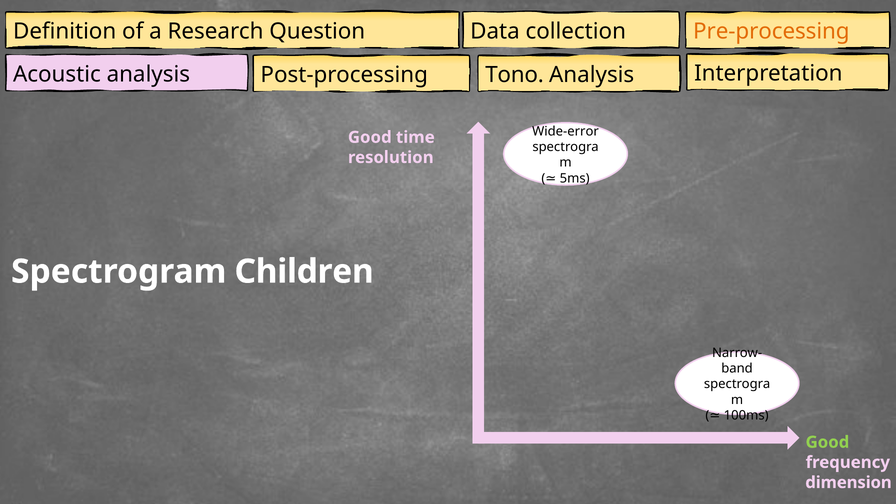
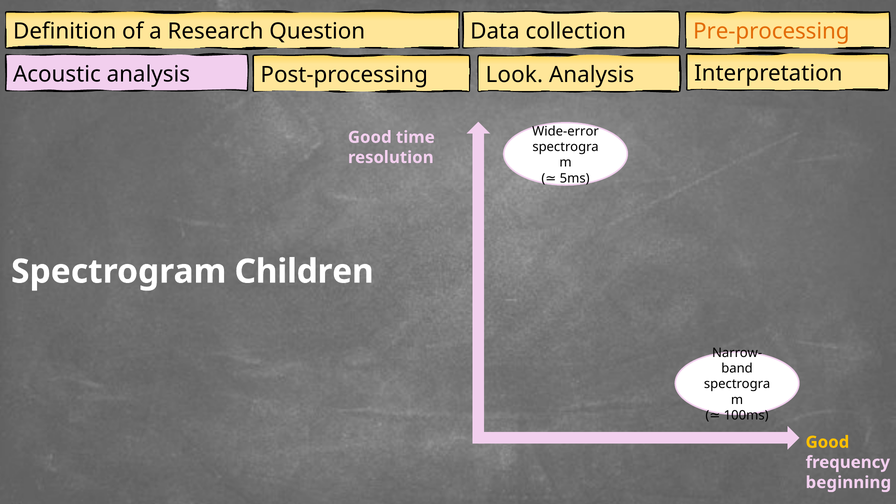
Tono: Tono -> Look (514, 75)
Good colour: light green -> yellow (827, 442)
dimension: dimension -> beginning (848, 483)
